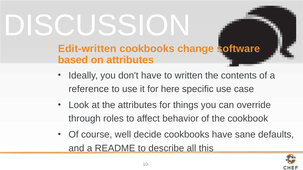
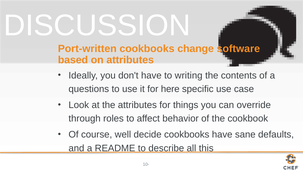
Edit-written: Edit-written -> Port-written (87, 49)
written: written -> writing (189, 76)
reference: reference -> questions (89, 89)
